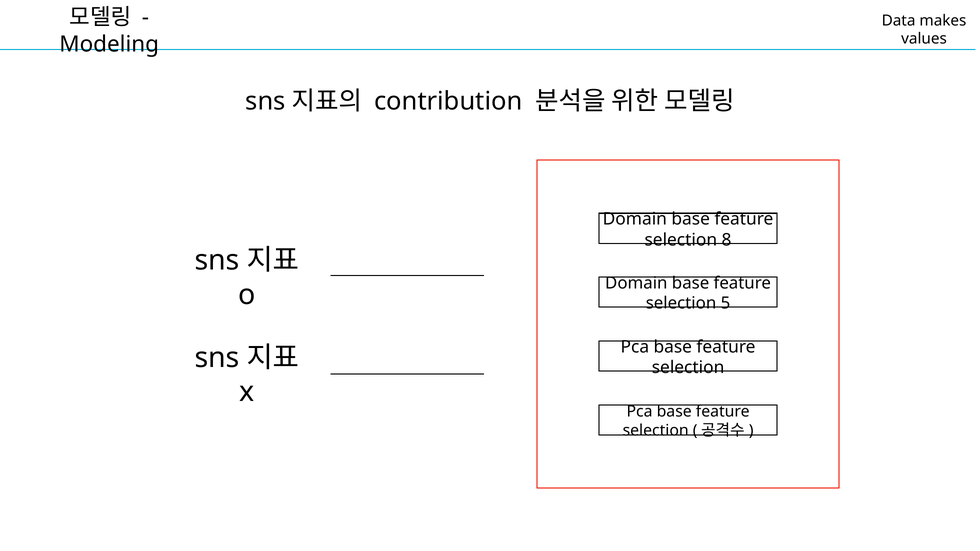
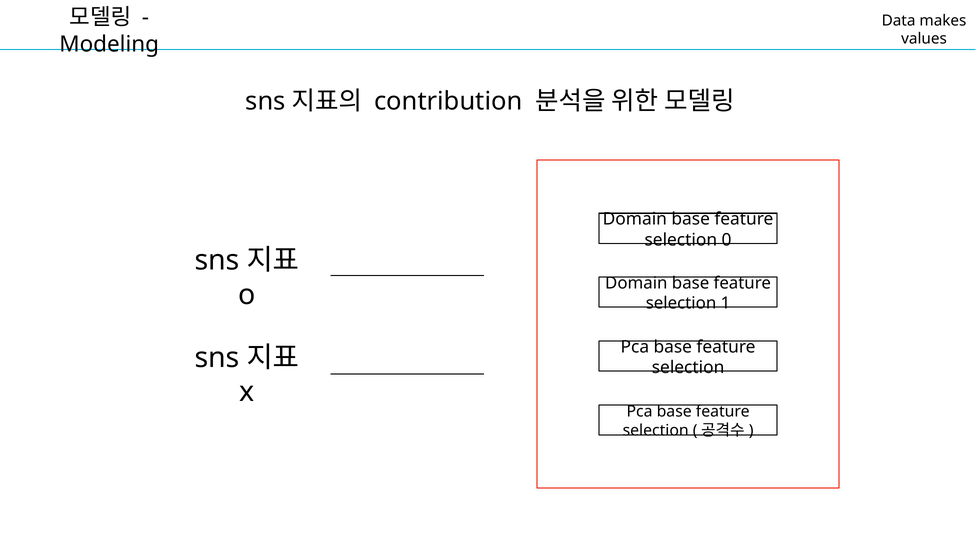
8: 8 -> 0 (727, 240)
5: 5 -> 1 (725, 304)
